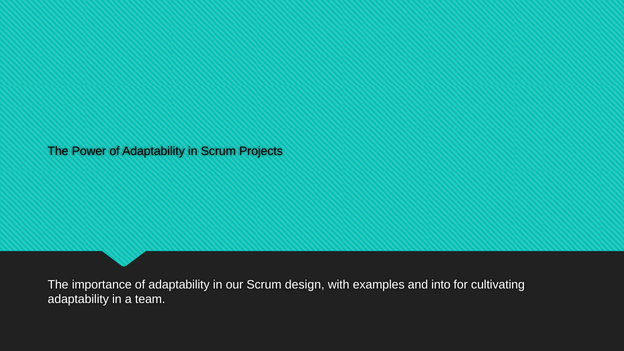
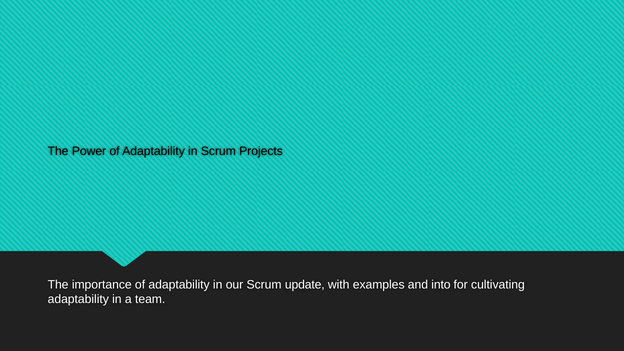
design: design -> update (305, 285)
